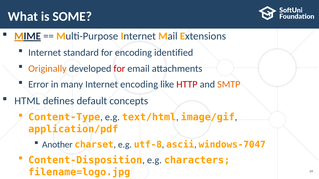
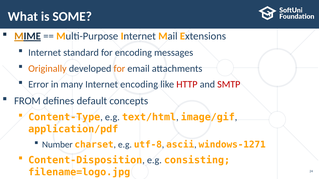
encoding identified: identified -> messages (174, 53)
for colour: red -> orange (119, 69)
SMTP colour: orange -> red (229, 85)
HTML: HTML -> FROM (27, 101)
Another: Another -> Number (57, 145)
windows-7047: windows-7047 -> windows-1271 (232, 145)
characters: characters -> consisting (197, 161)
